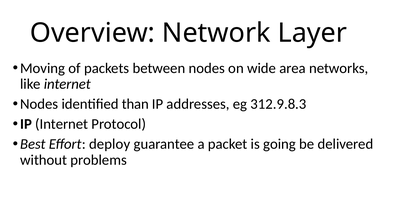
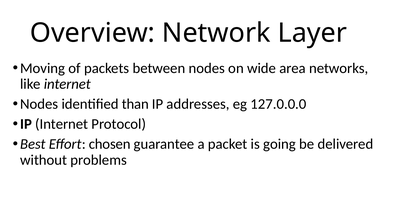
312.9.8.3: 312.9.8.3 -> 127.0.0.0 (278, 104)
deploy: deploy -> chosen (110, 144)
